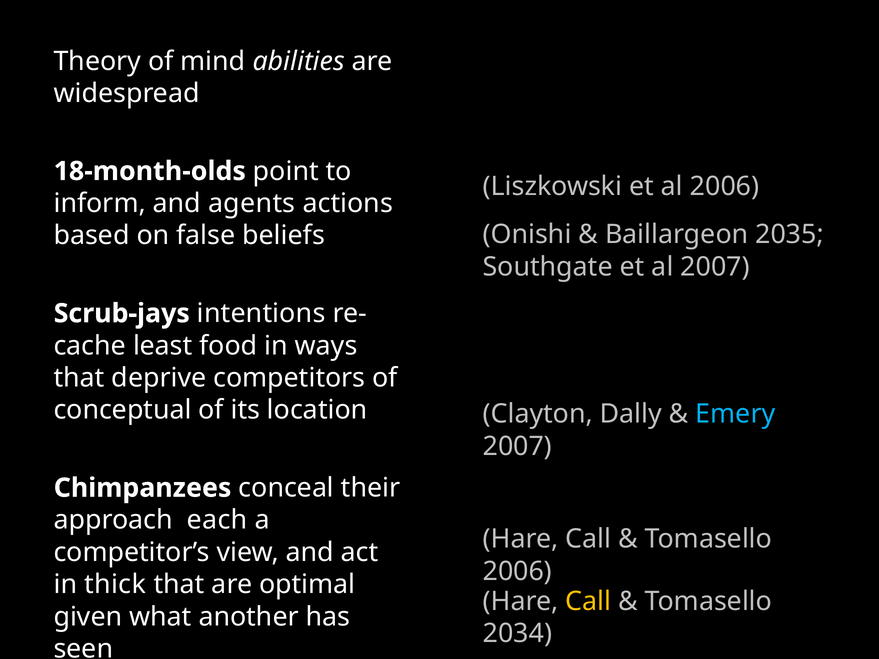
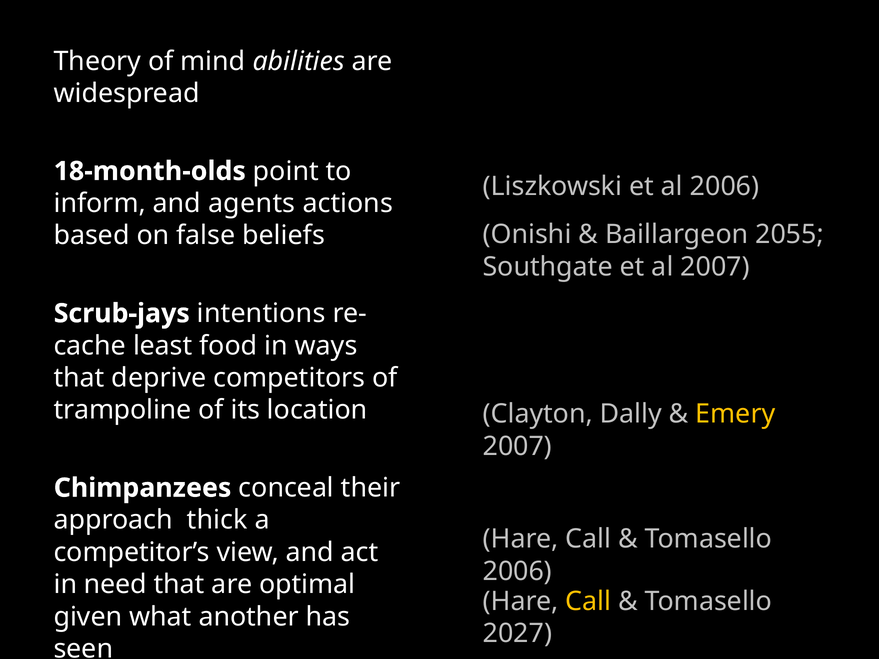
2035: 2035 -> 2055 (790, 235)
conceptual: conceptual -> trampoline (123, 410)
Emery colour: light blue -> yellow (735, 414)
each: each -> thick (217, 520)
thick: thick -> need (115, 585)
2034: 2034 -> 2027 (517, 634)
